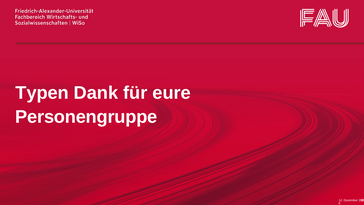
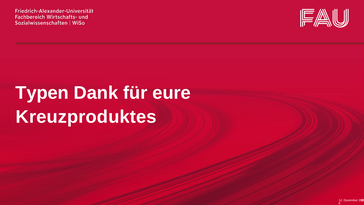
Personengruppe: Personengruppe -> Kreuzproduktes (86, 117)
